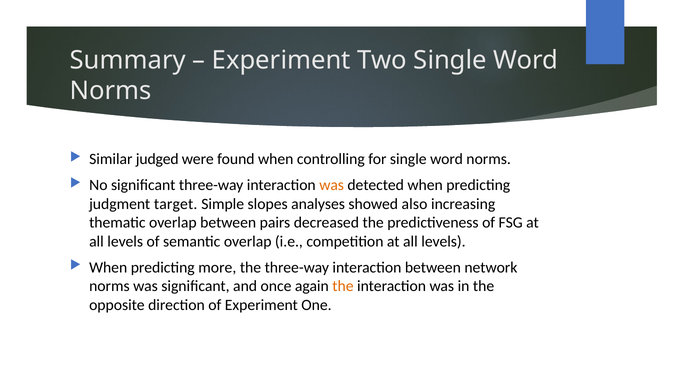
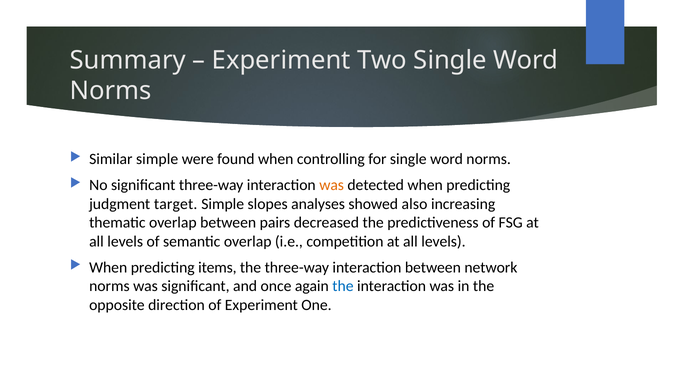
Similar judged: judged -> simple (157, 159)
more: more -> items (217, 267)
the colour: orange -> blue (343, 286)
